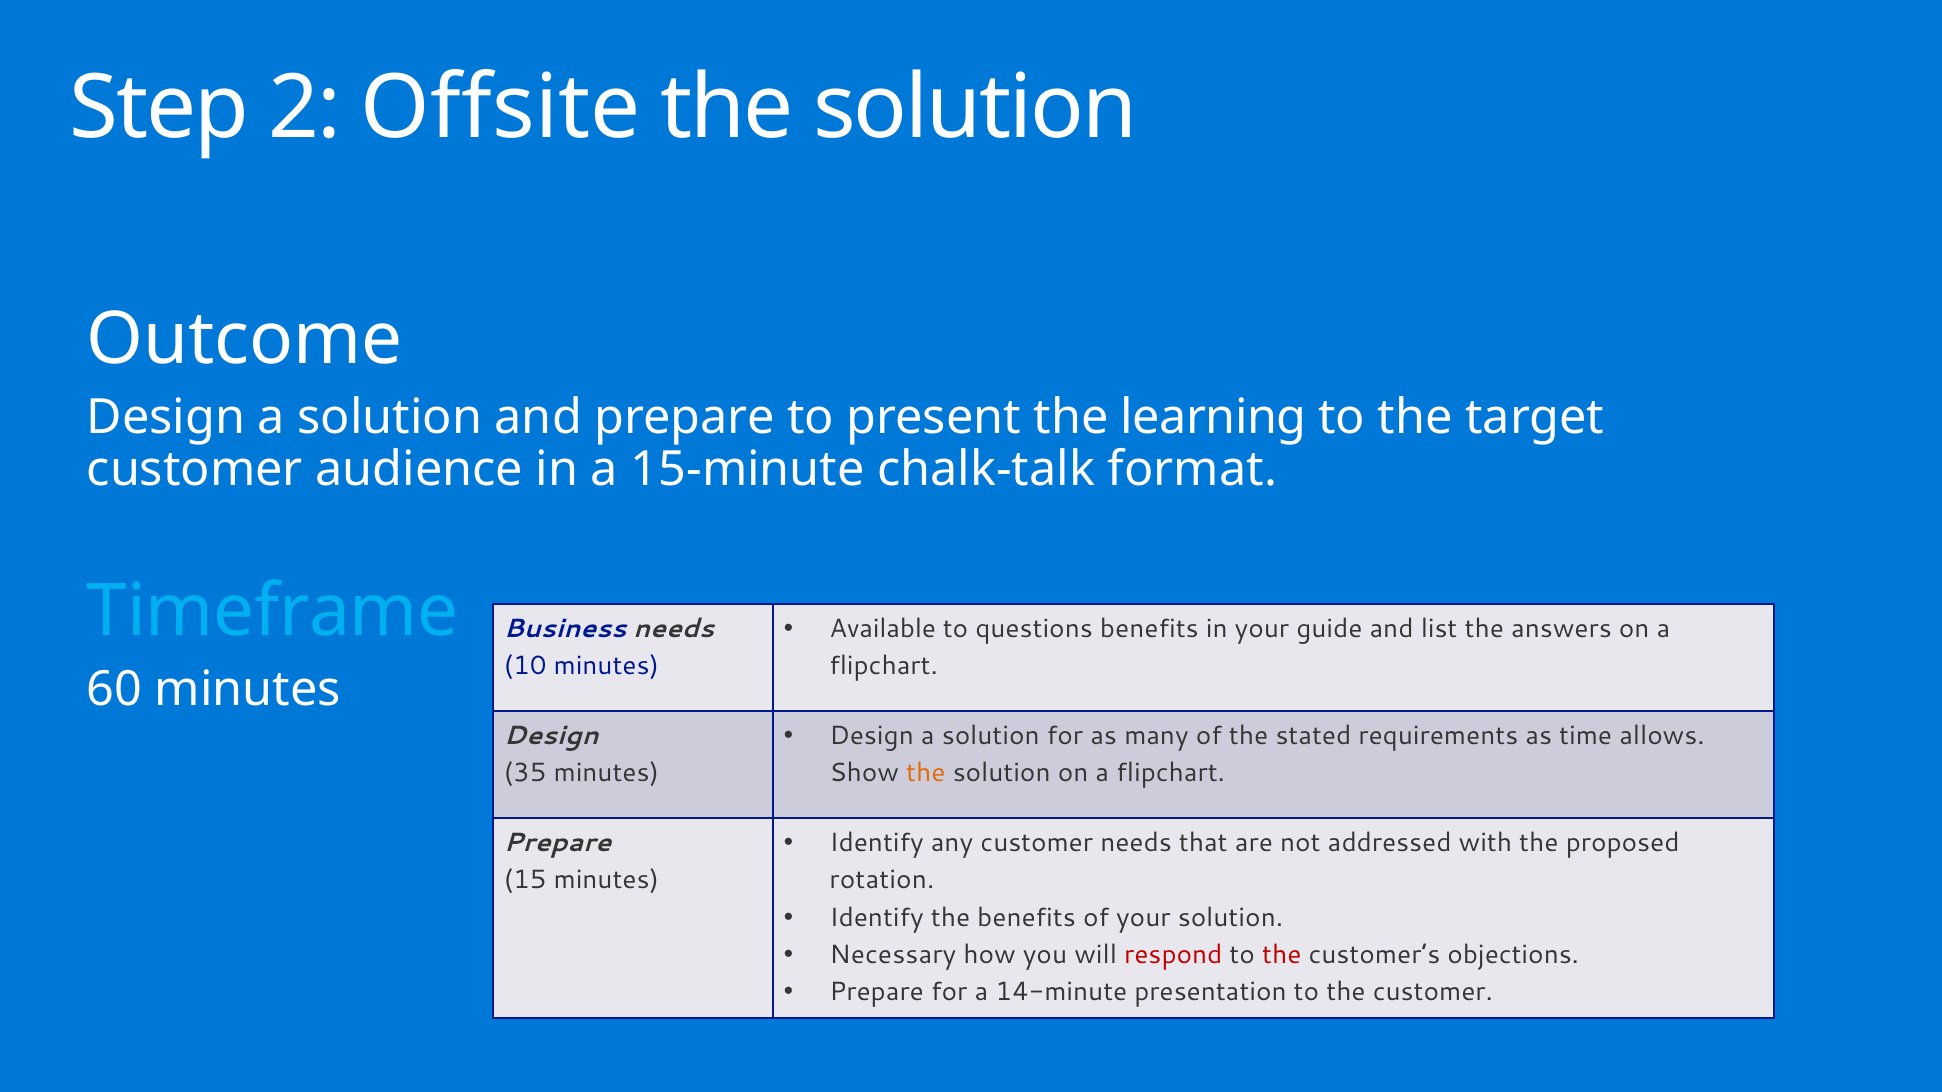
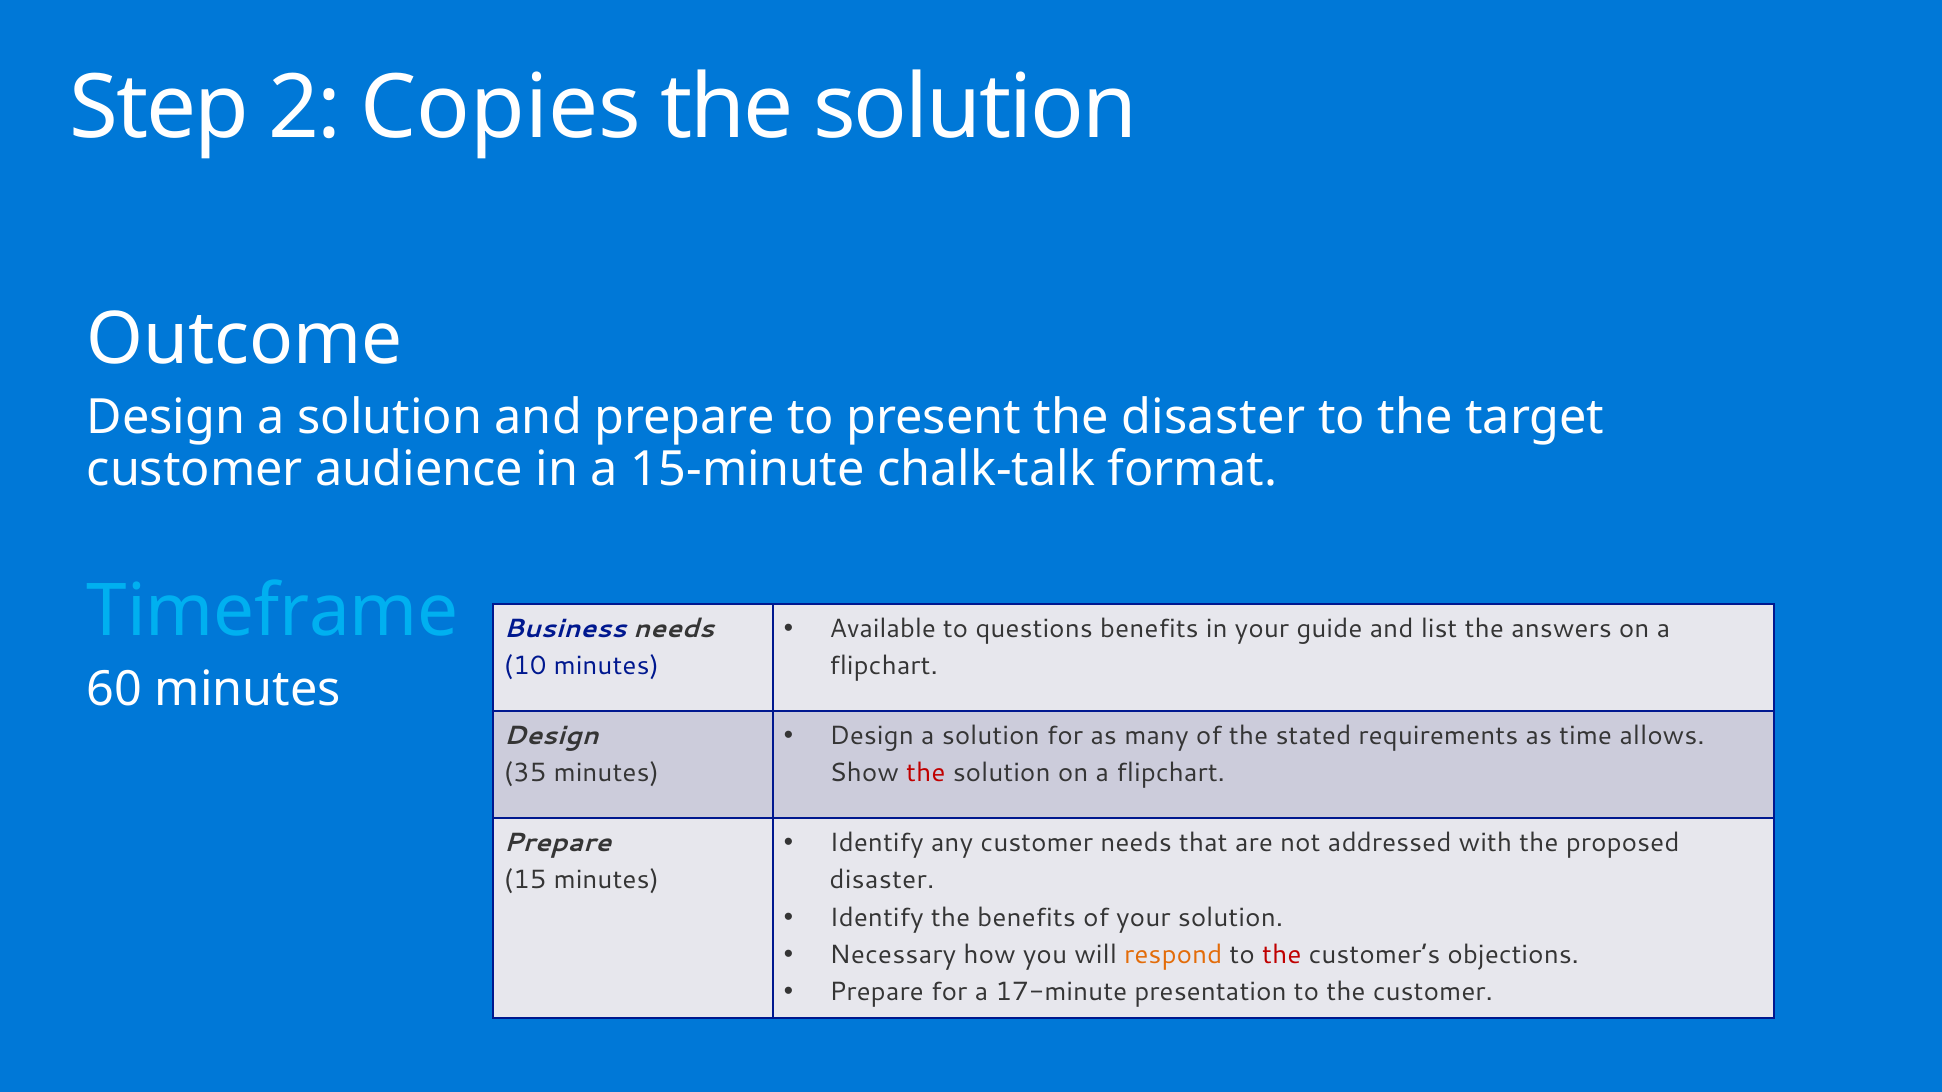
Offsite: Offsite -> Copies (501, 108)
the learning: learning -> disaster (1213, 417)
the colour: orange -> red (926, 774)
rotation: rotation -> disaster (882, 881)
respond colour: red -> orange (1173, 955)
14-minute: 14-minute -> 17-minute (1061, 992)
